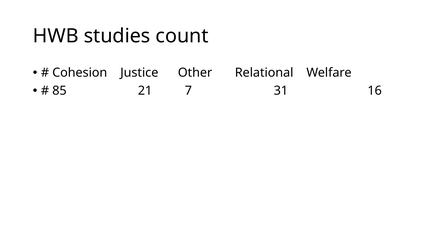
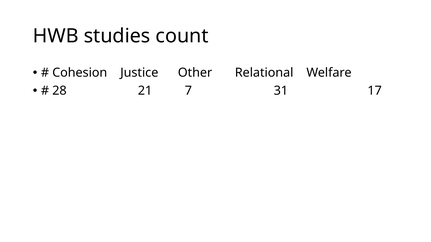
85: 85 -> 28 (59, 91)
16: 16 -> 17 (375, 91)
